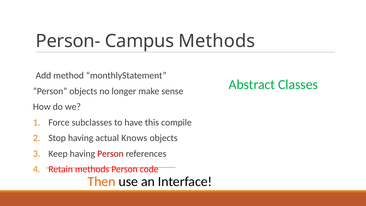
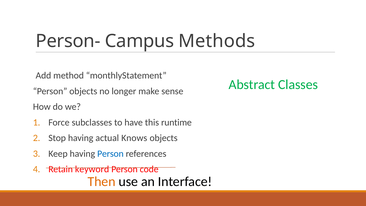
compile: compile -> runtime (176, 122)
Person colour: red -> blue (110, 154)
Retain methods: methods -> keyword (92, 169)
